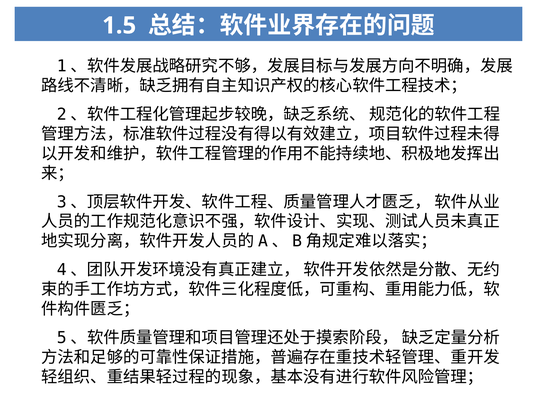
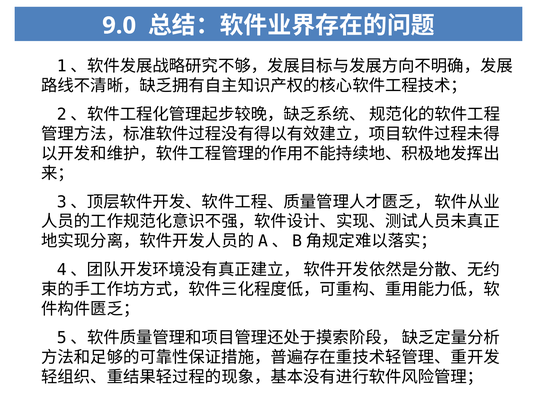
1.5: 1.5 -> 9.0 (119, 26)
